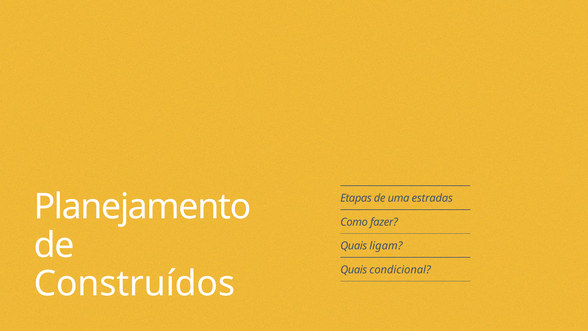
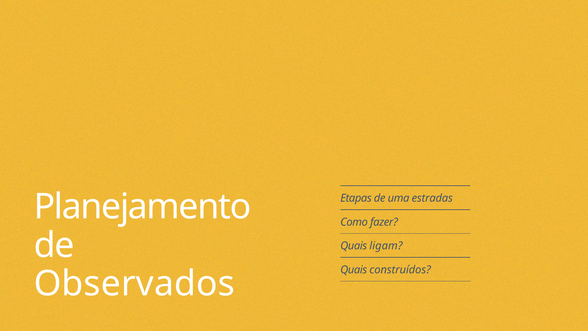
condicional: condicional -> construídos (400, 270)
Construídos: Construídos -> Observados (134, 283)
